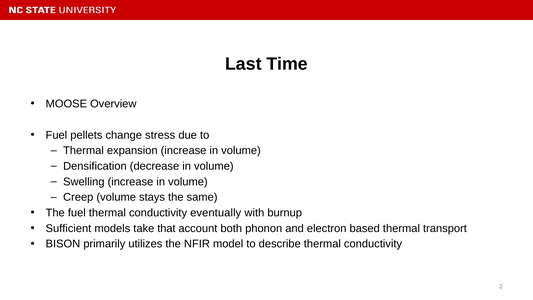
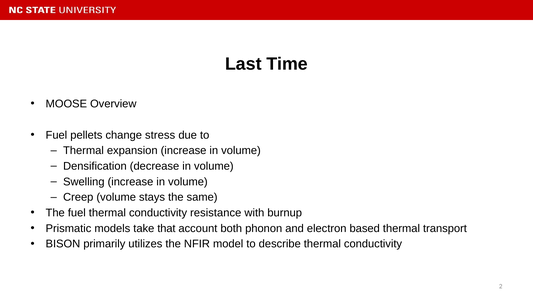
eventually: eventually -> resistance (216, 213)
Sufficient: Sufficient -> Prismatic (68, 228)
